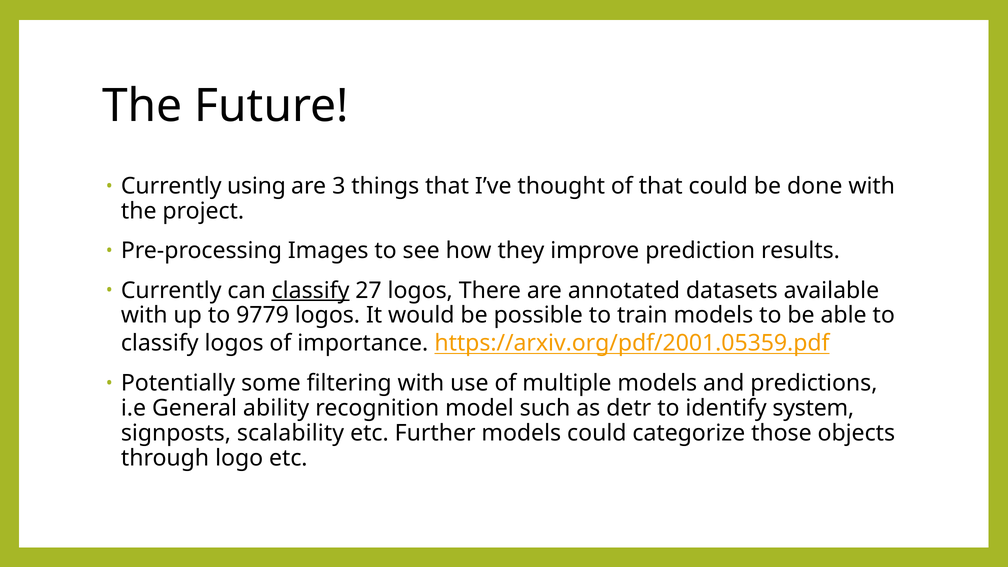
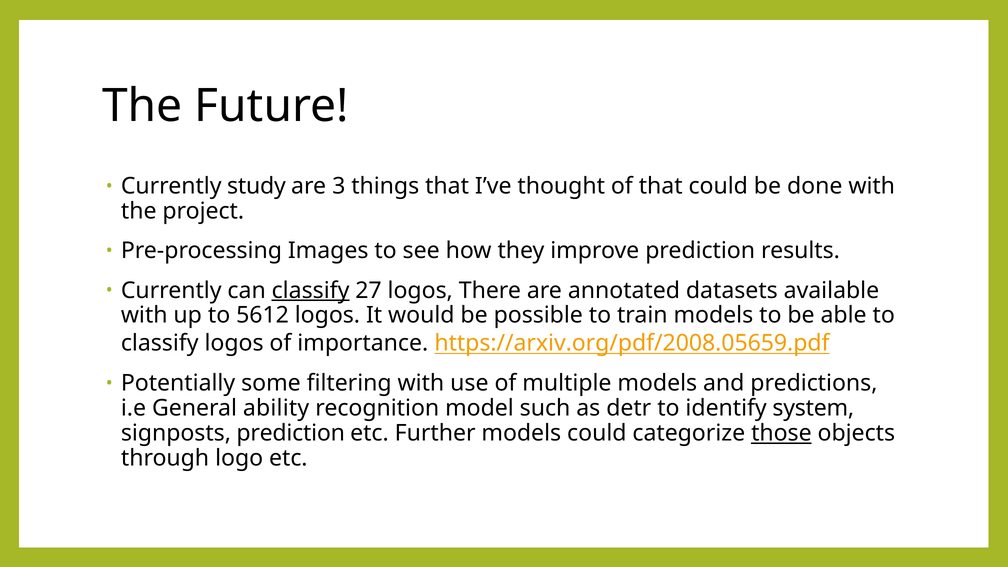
using: using -> study (256, 186)
9779: 9779 -> 5612 (263, 315)
https://arxiv.org/pdf/2001.05359.pdf: https://arxiv.org/pdf/2001.05359.pdf -> https://arxiv.org/pdf/2008.05659.pdf (632, 343)
signposts scalability: scalability -> prediction (291, 433)
those underline: none -> present (781, 433)
